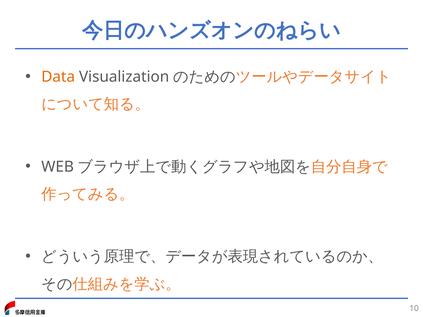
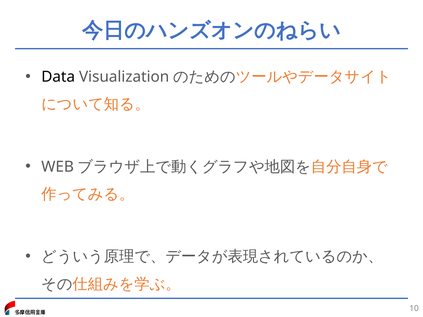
Data colour: orange -> black (58, 77)
